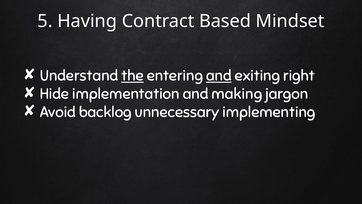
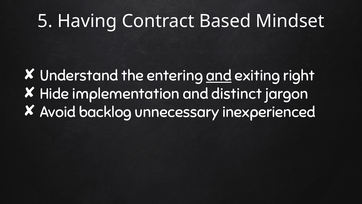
the underline: present -> none (133, 76)
making: making -> distinct (237, 94)
implementing: implementing -> inexperienced (269, 112)
